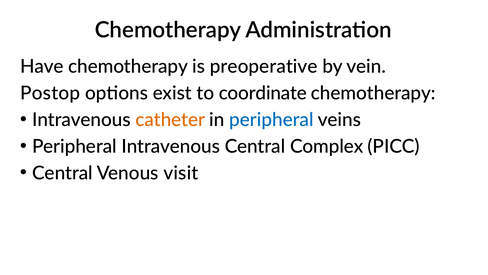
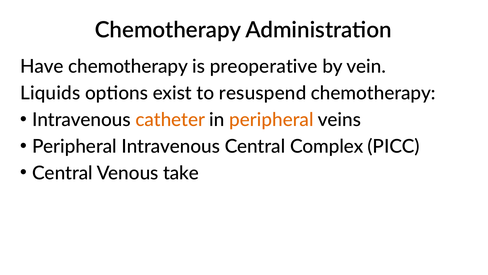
Postop: Postop -> Liquids (50, 93)
coordinate: coordinate -> resuspend (263, 93)
peripheral colour: blue -> orange (271, 120)
visit: visit -> take (181, 173)
